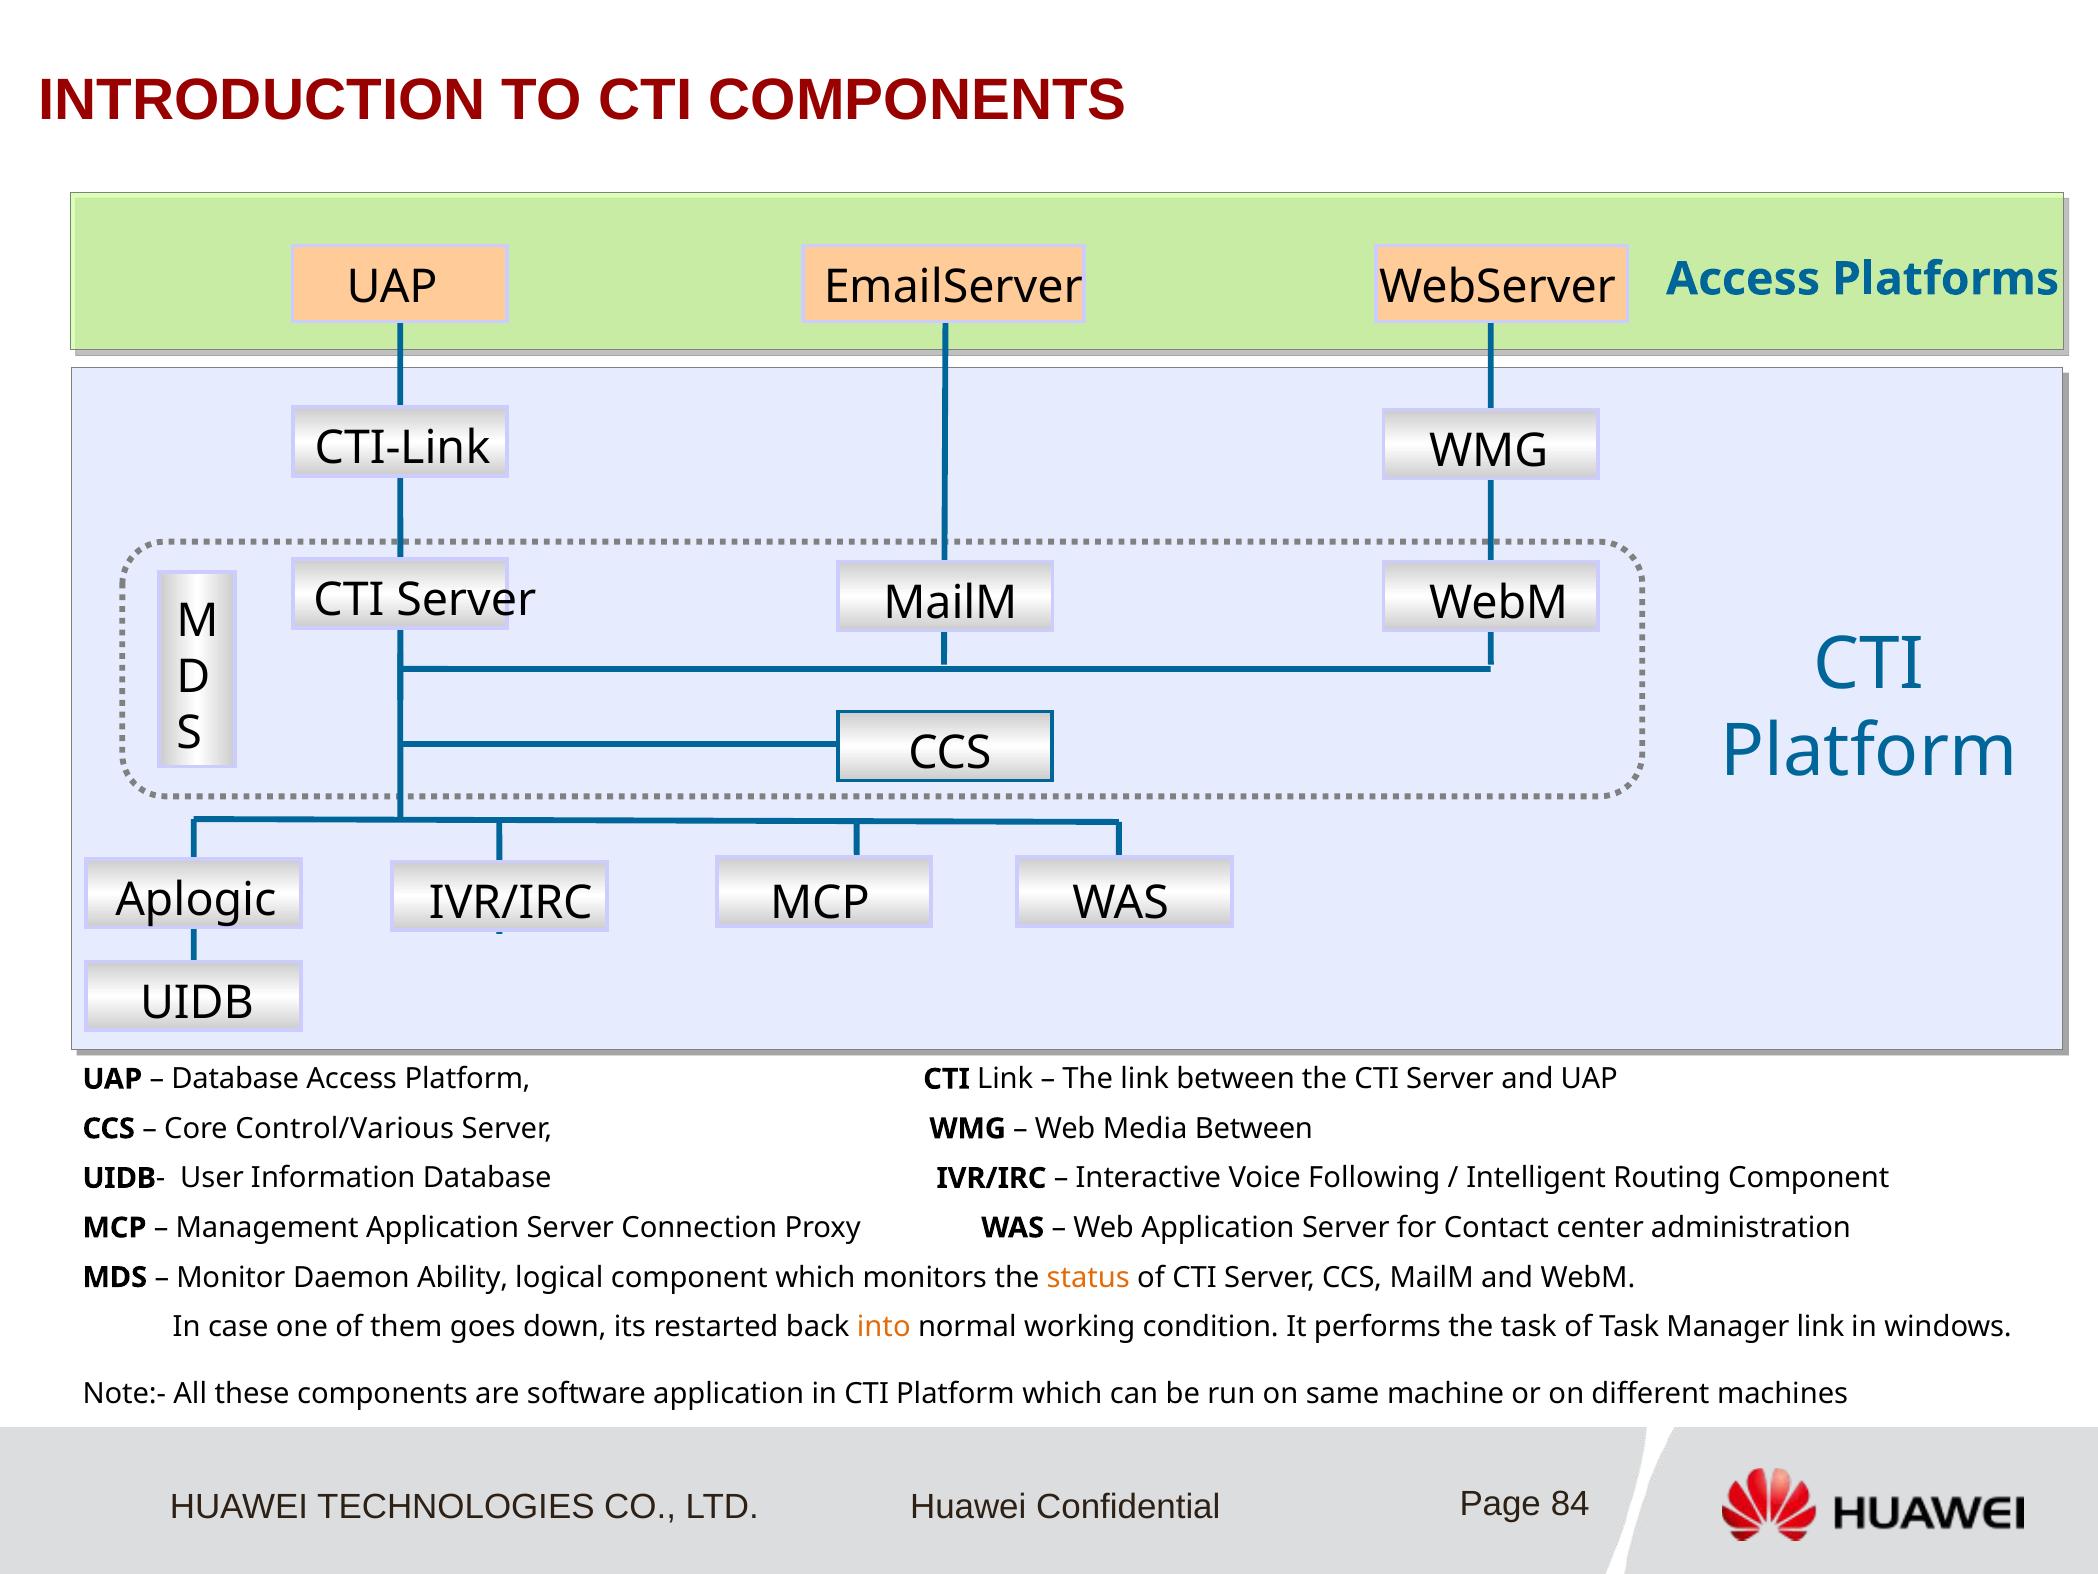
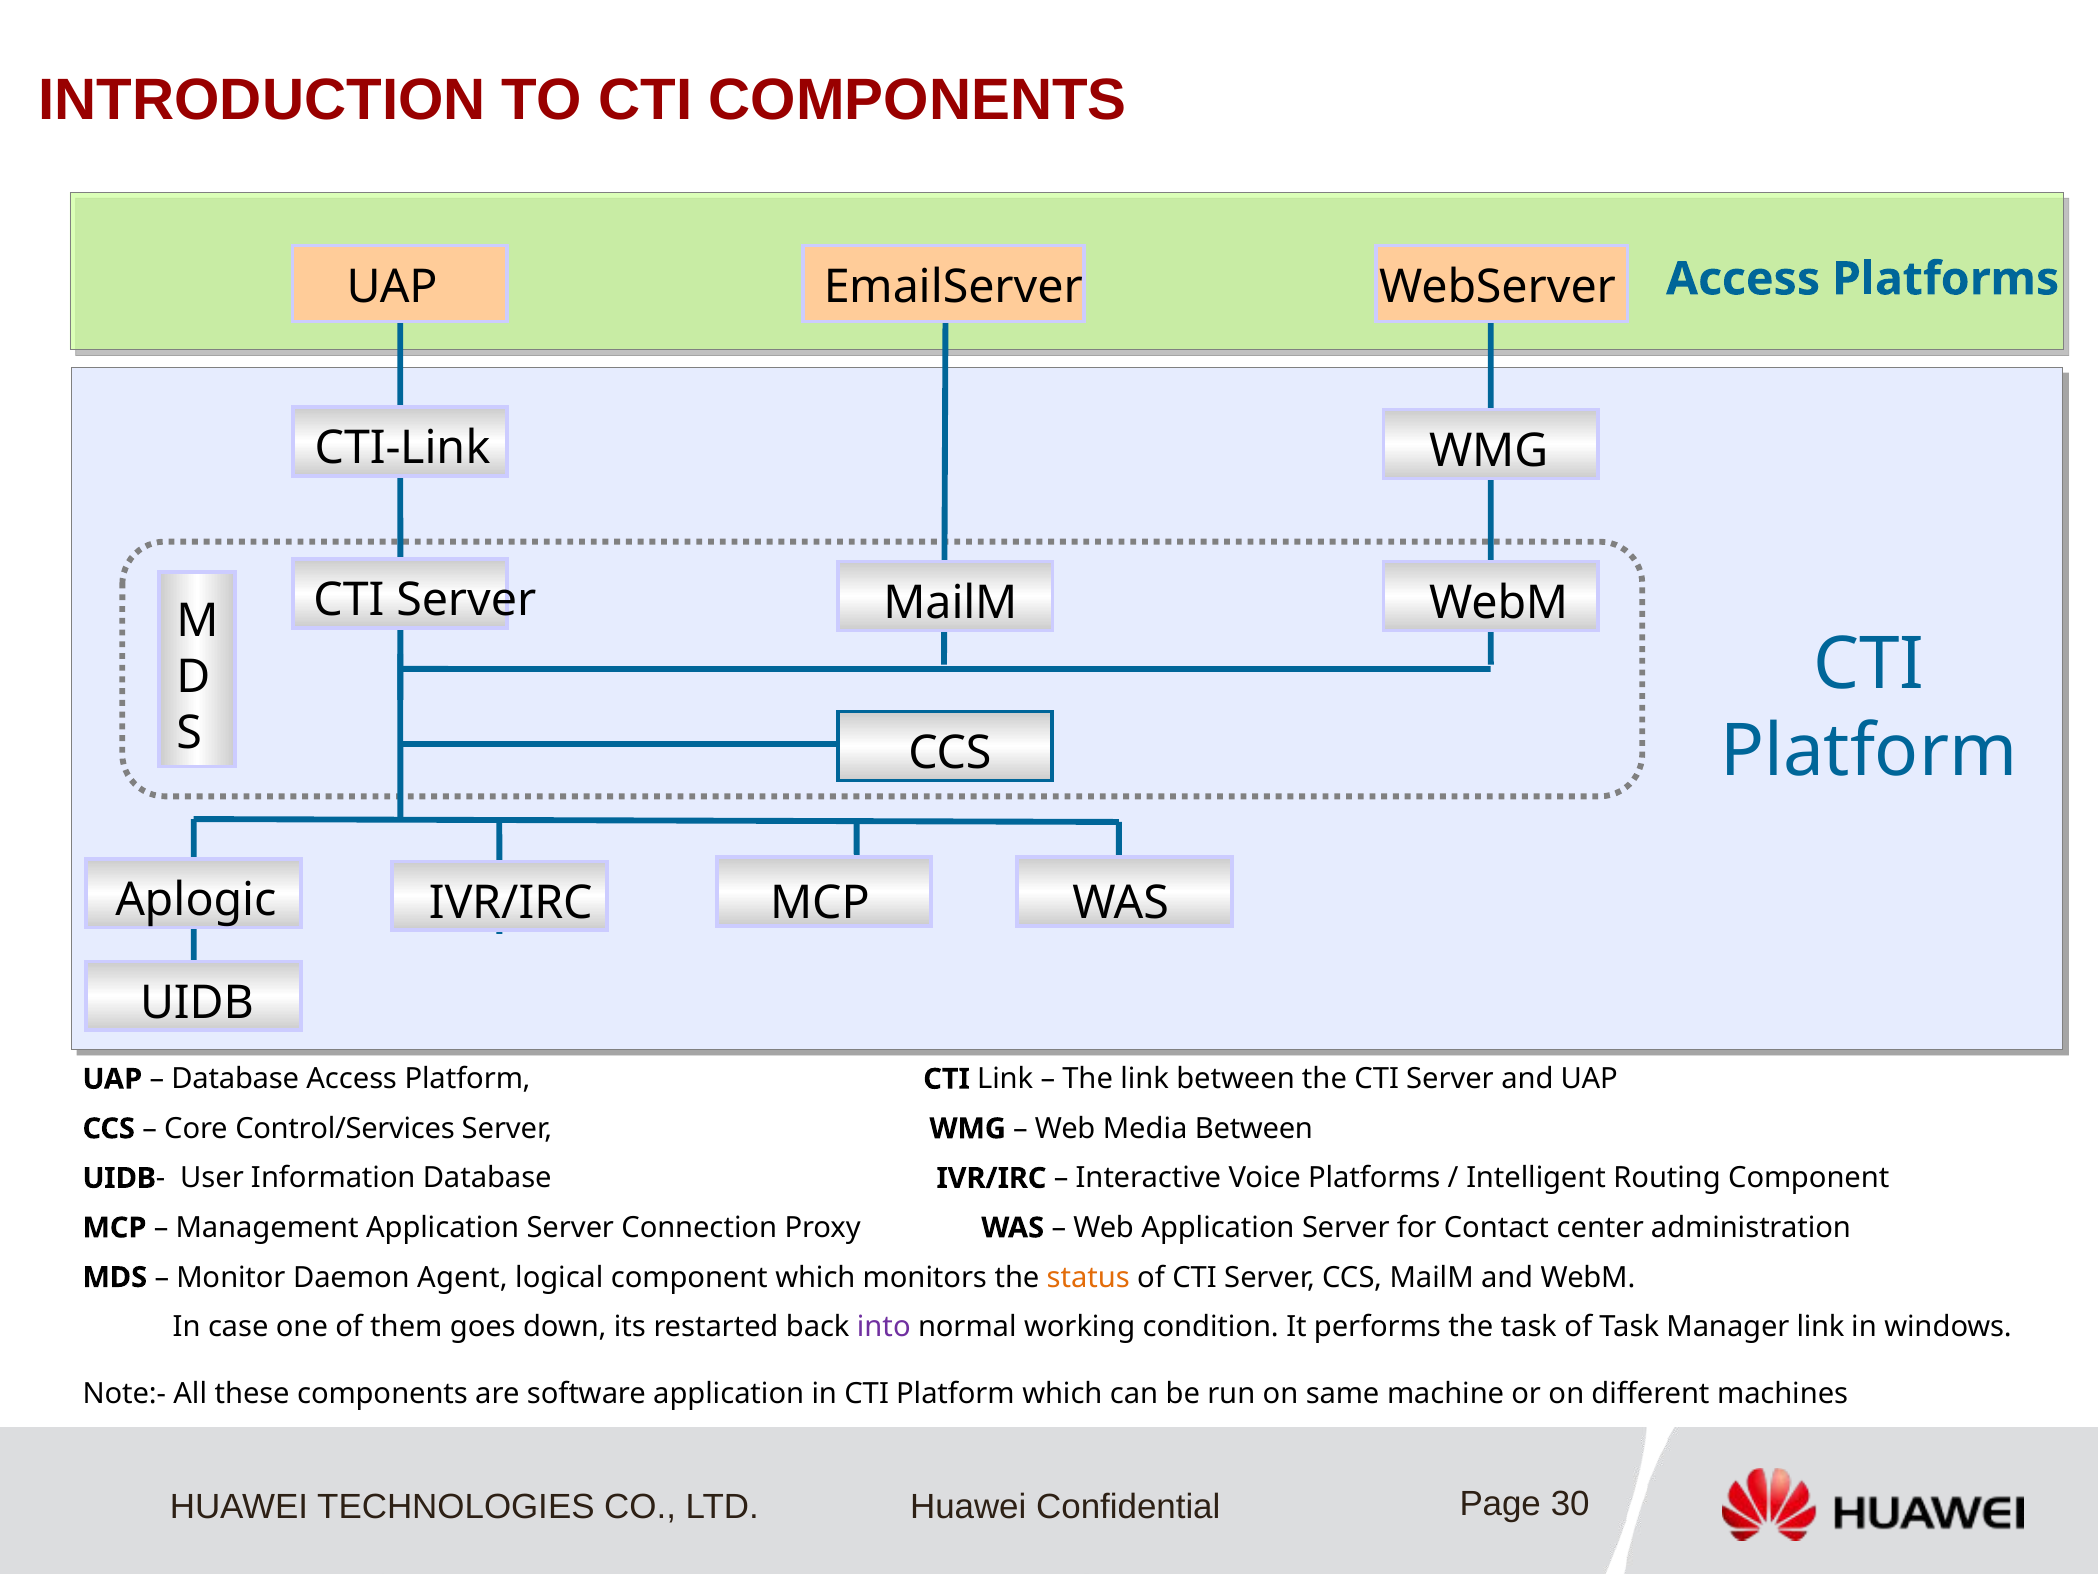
Control/Various: Control/Various -> Control/Services (345, 1128)
Voice Following: Following -> Platforms (1374, 1178)
Ability: Ability -> Agent (462, 1277)
into colour: orange -> purple (884, 1327)
84: 84 -> 30 (1570, 1503)
